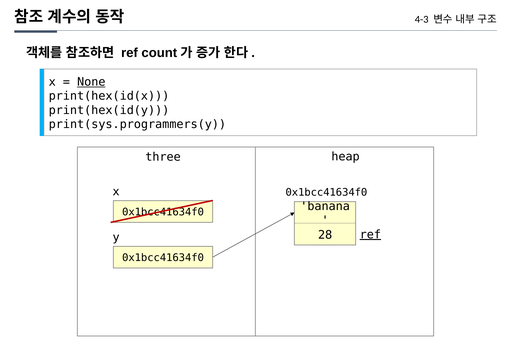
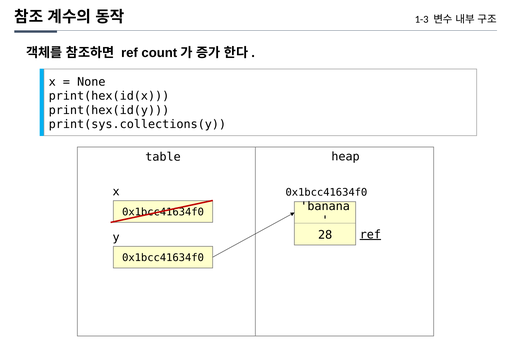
4-3: 4-3 -> 1-3 (422, 19)
None underline: present -> none (91, 82)
print(sys.programmers(y: print(sys.programmers(y -> print(sys.collections(y (137, 125)
three: three -> table (163, 157)
